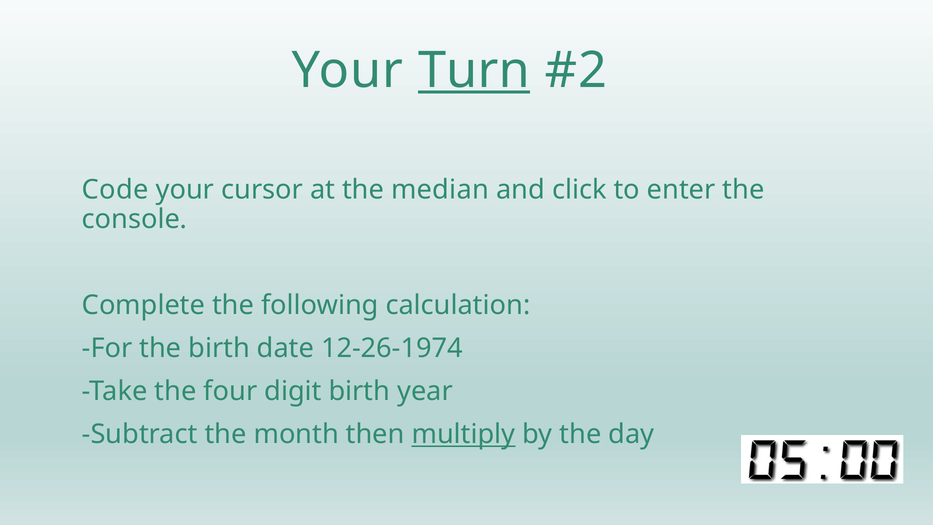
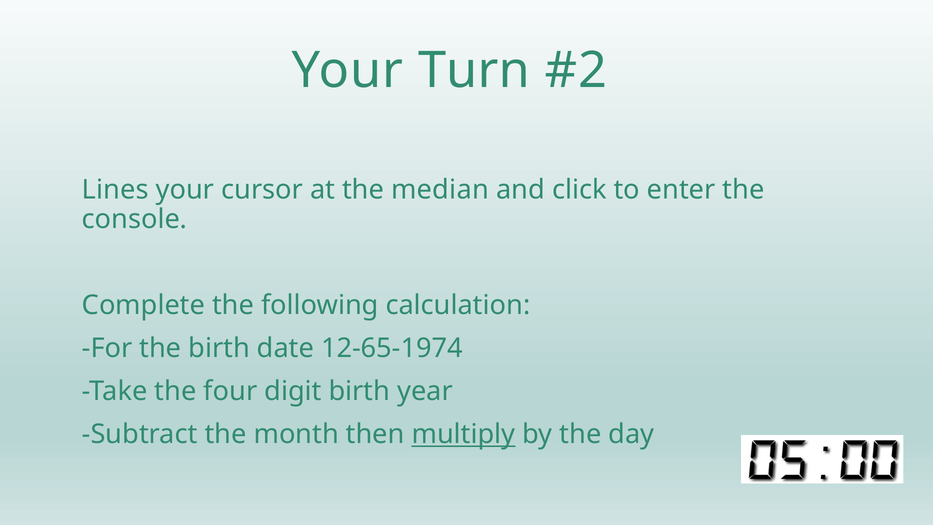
Turn underline: present -> none (474, 70)
Code: Code -> Lines (115, 190)
12-26-1974: 12-26-1974 -> 12-65-1974 (392, 348)
